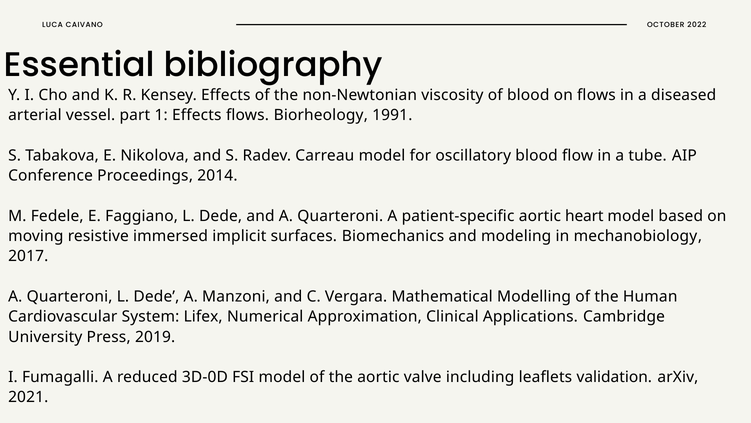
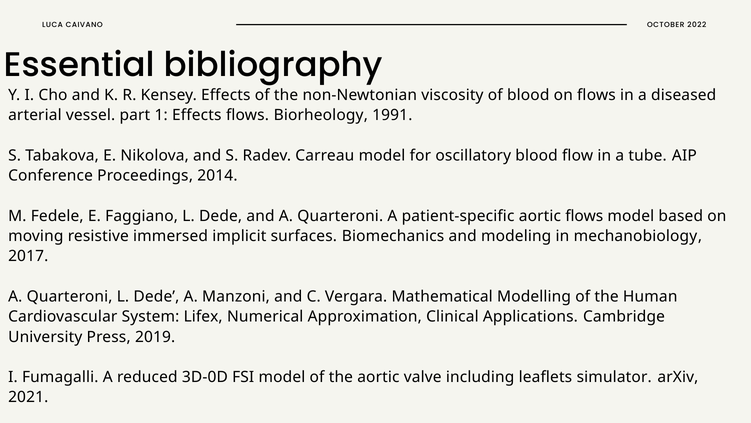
aortic heart: heart -> flows (584, 216)
leaflets validation: validation -> simulator (614, 377)
